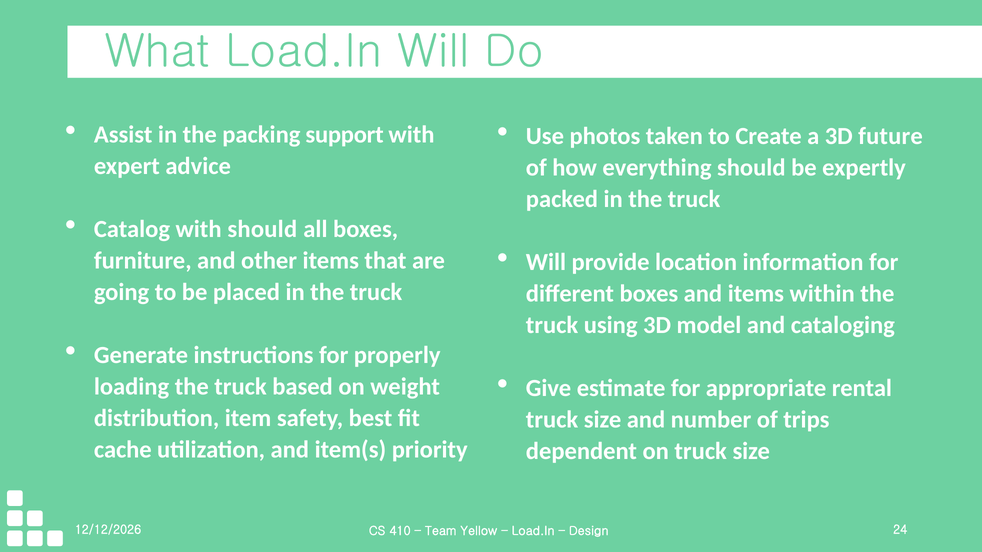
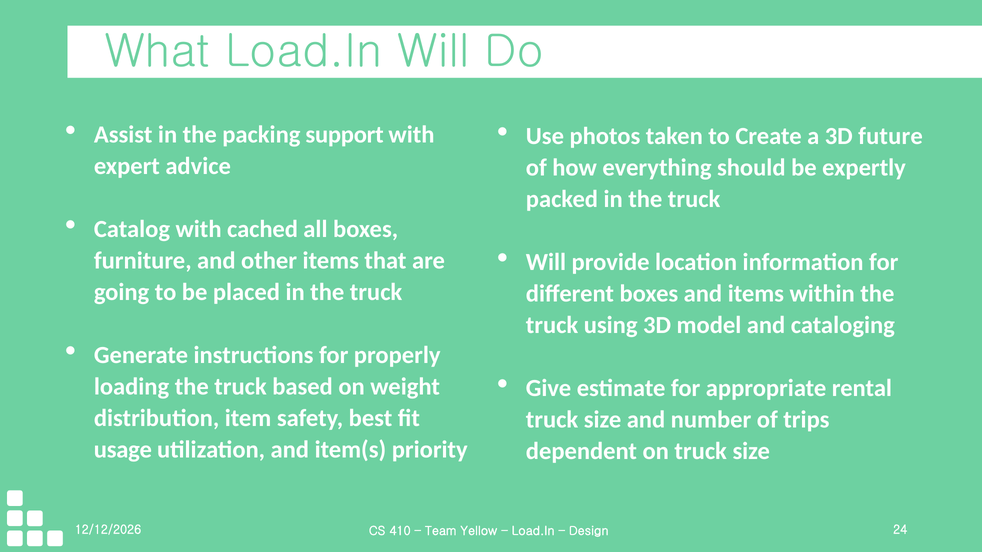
with should: should -> cached (262, 229)
cache: cache -> usage (123, 450)
